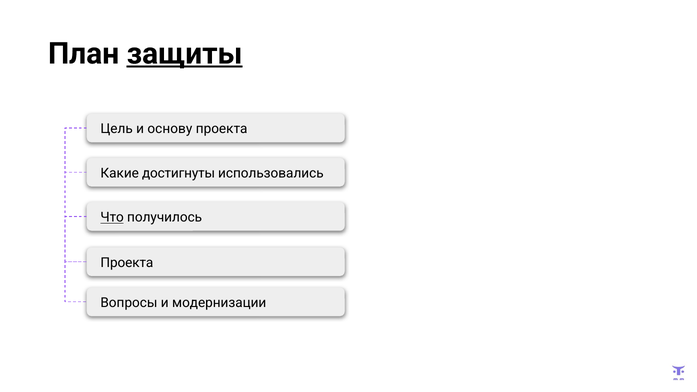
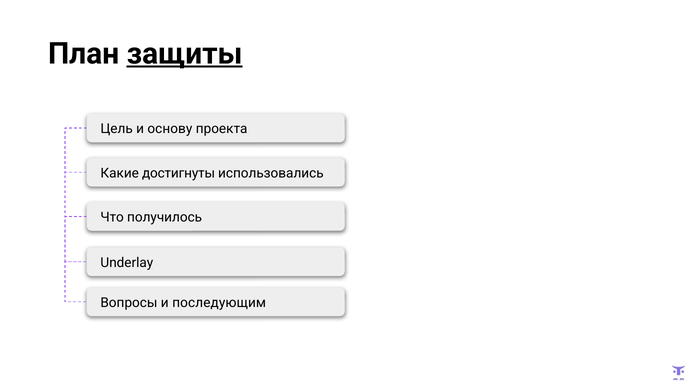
Что underline: present -> none (112, 217)
Проекта: Проекта -> Underlay (127, 263)
модернизации: модернизации -> последующим (219, 303)
